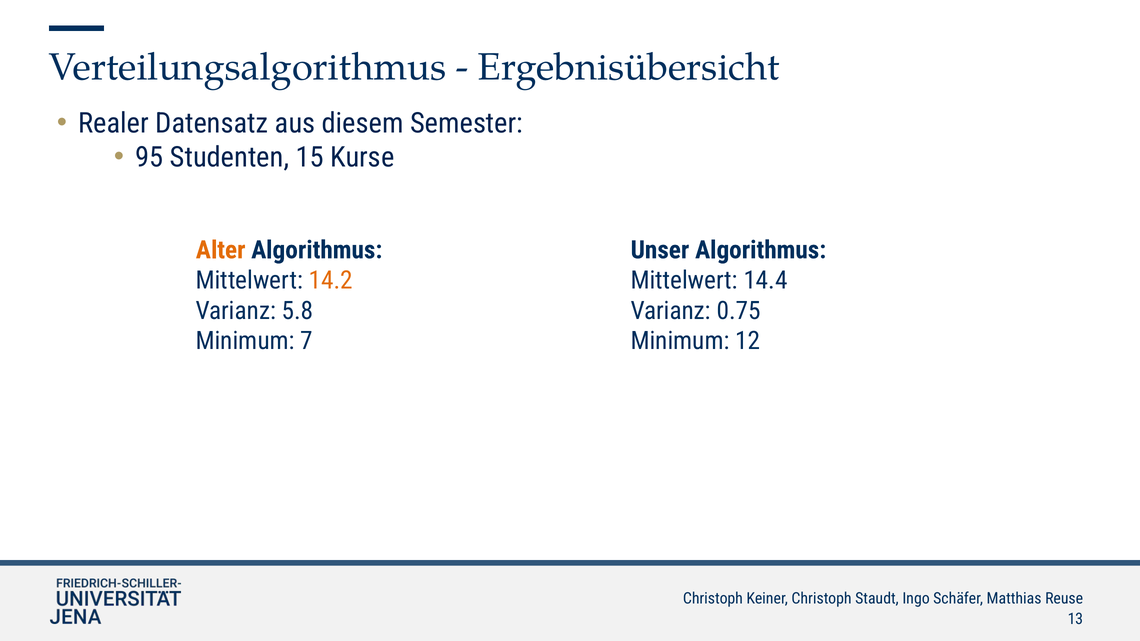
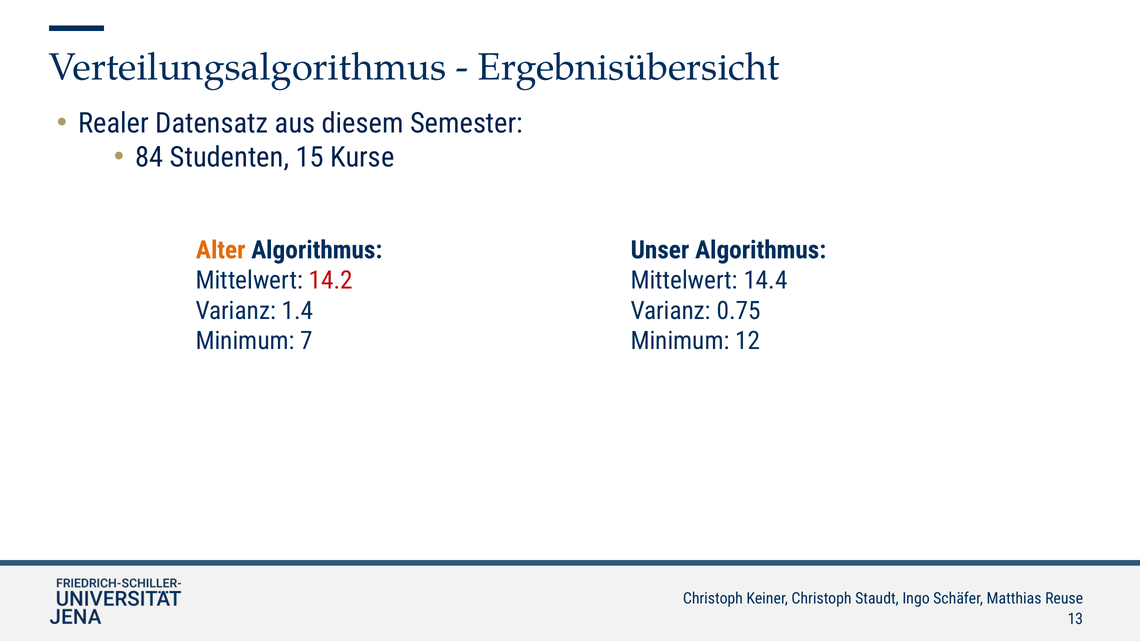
95: 95 -> 84 (149, 157)
14.2 colour: orange -> red (331, 280)
5.8: 5.8 -> 1.4 (298, 311)
